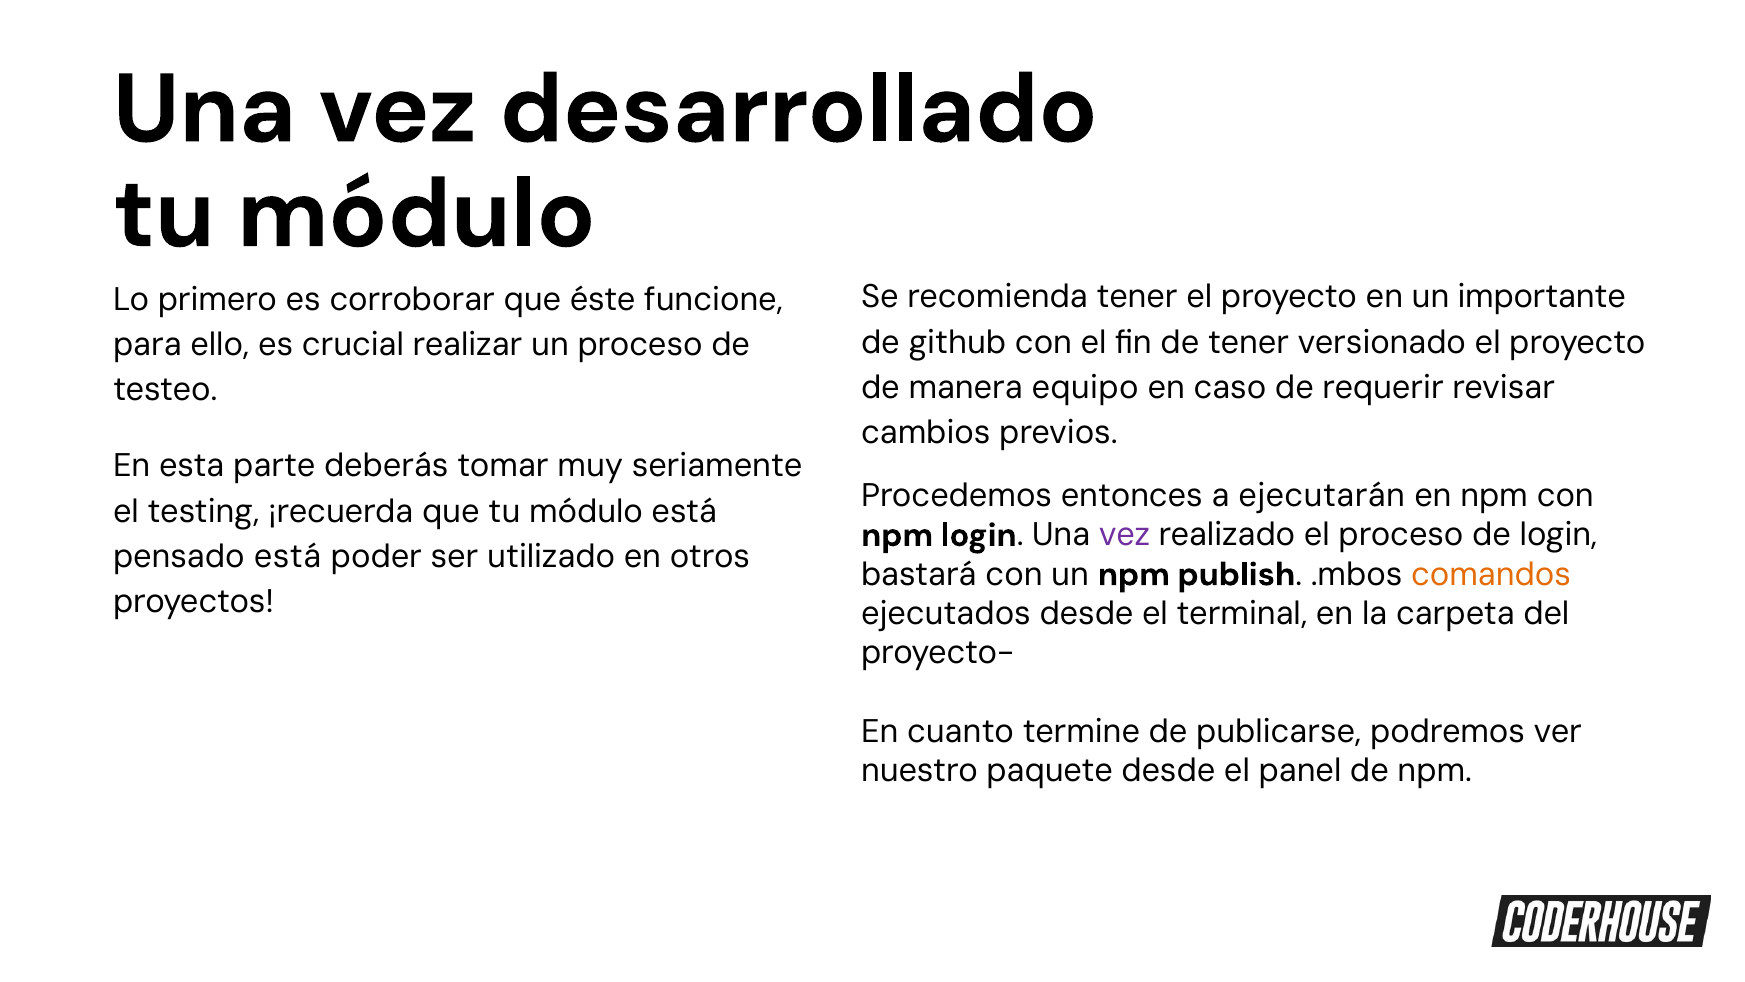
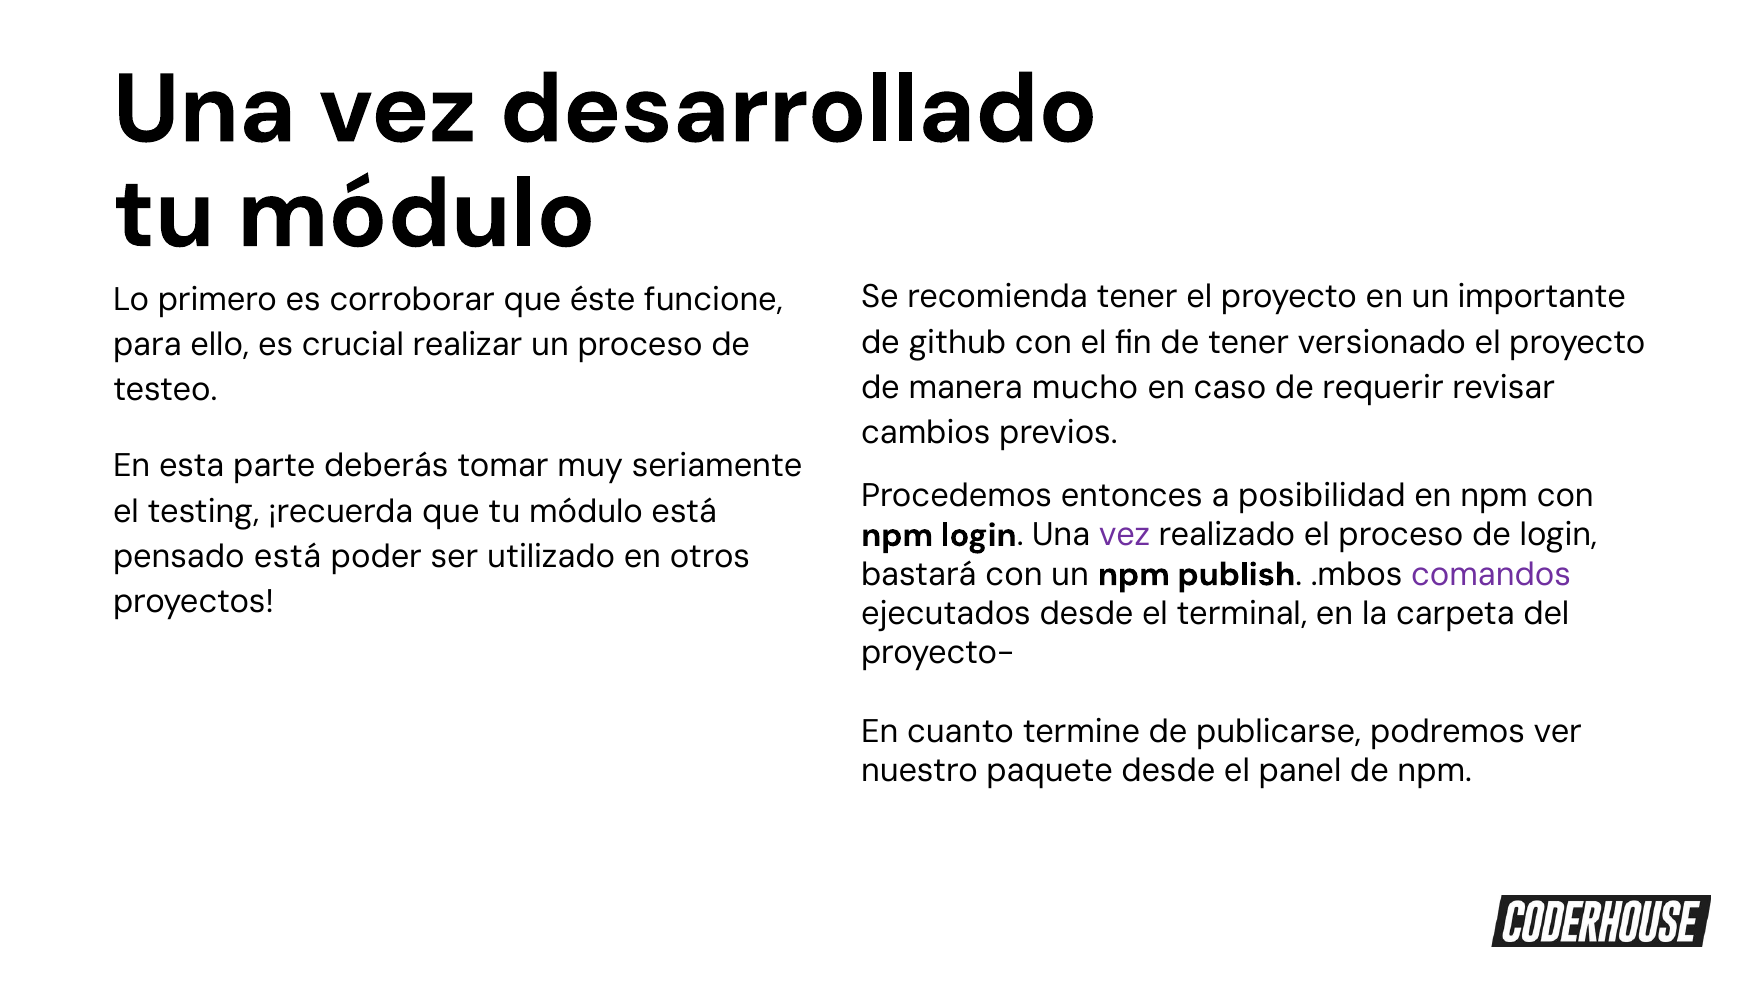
equipo: equipo -> mucho (1085, 387)
ejecutarán: ejecutarán -> posibilidad (1322, 496)
comandos colour: orange -> purple (1491, 574)
